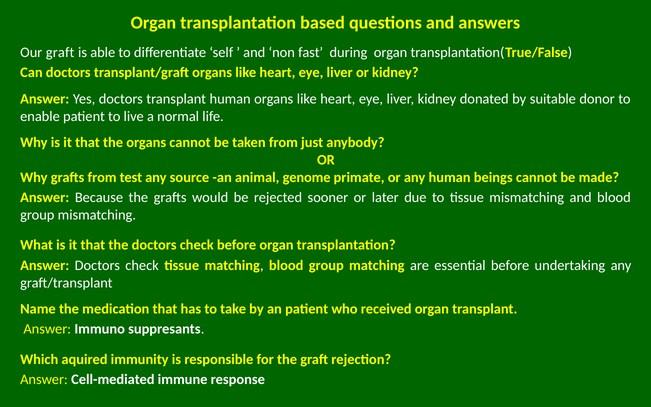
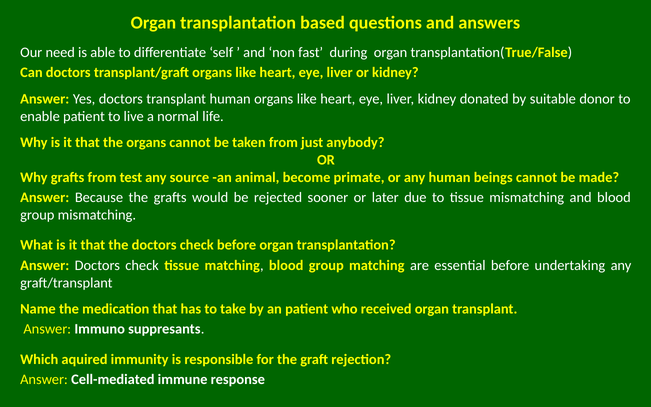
Our graft: graft -> need (60, 52)
genome: genome -> become (307, 177)
